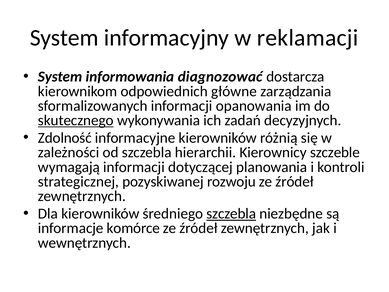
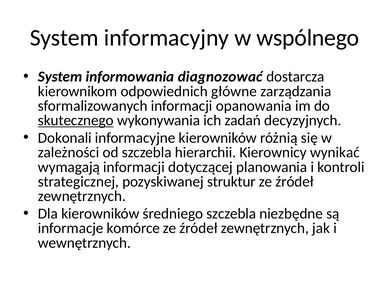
reklamacji: reklamacji -> wspólnego (308, 38)
Zdolność: Zdolność -> Dokonali (65, 138)
szczeble: szczeble -> wynikać (335, 152)
rozwoju: rozwoju -> struktur (231, 181)
szczebla underline: present -> none (231, 214)
